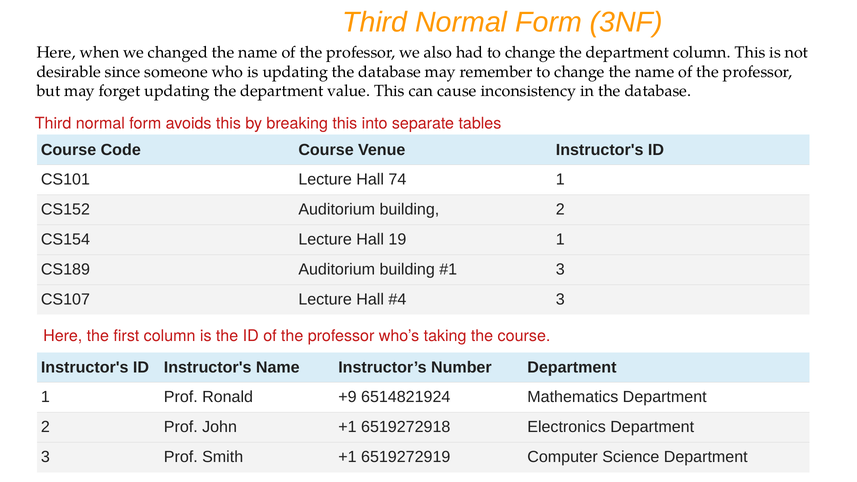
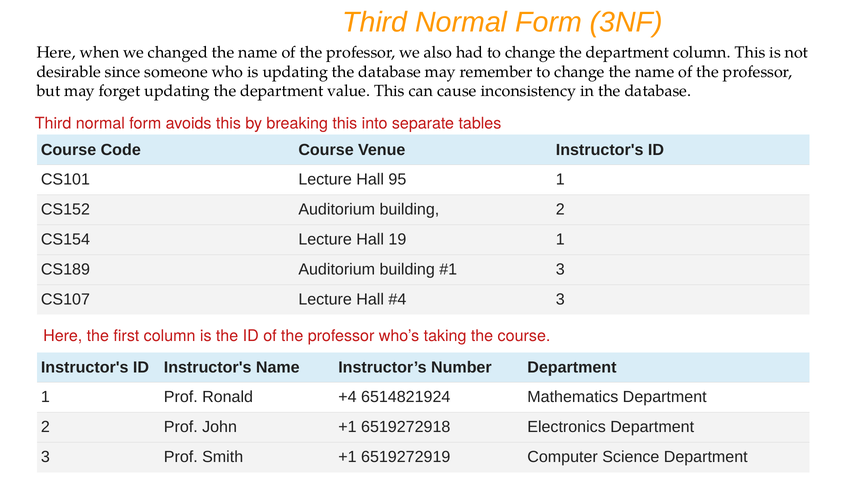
74: 74 -> 95 (397, 179)
+9: +9 -> +4 (347, 397)
